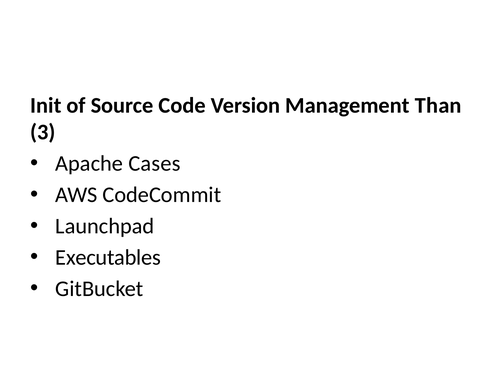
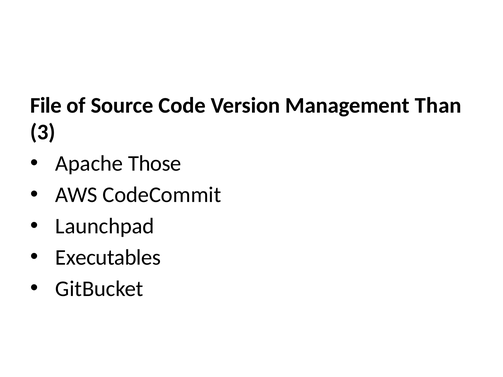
Init: Init -> File (46, 106)
Cases: Cases -> Those (155, 164)
